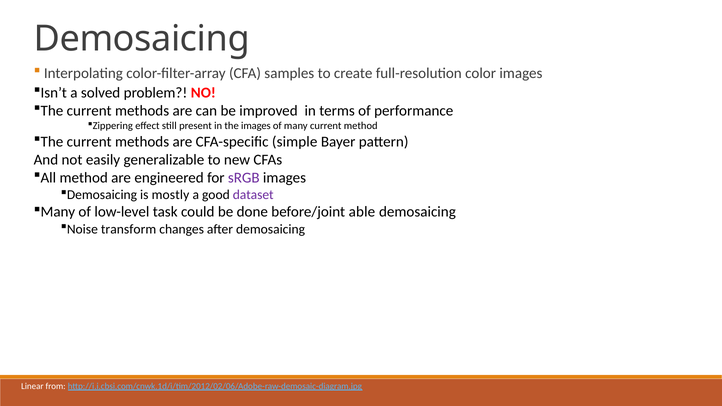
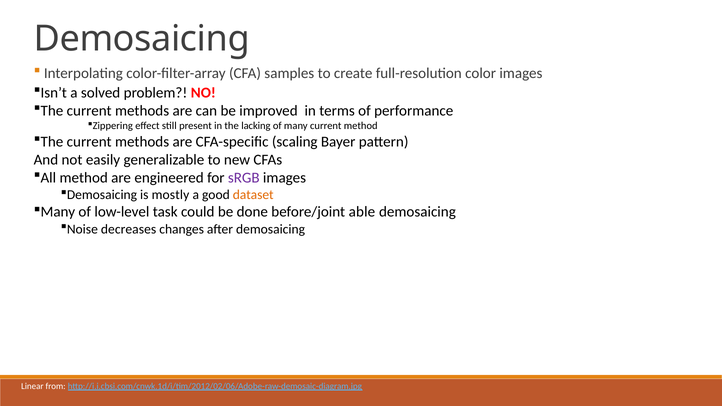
the images: images -> lacking (256, 126)
simple: simple -> scaling (295, 142)
dataset colour: purple -> orange (253, 195)
transform: transform -> decreases (129, 229)
